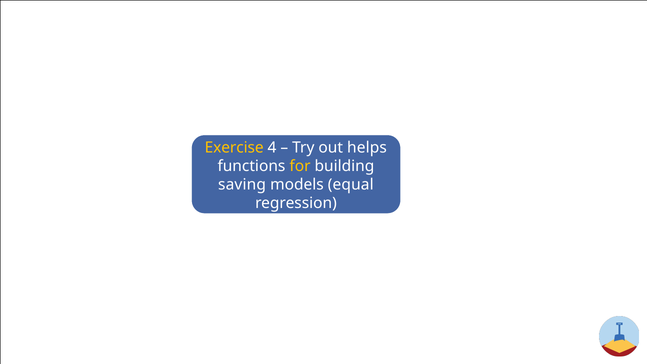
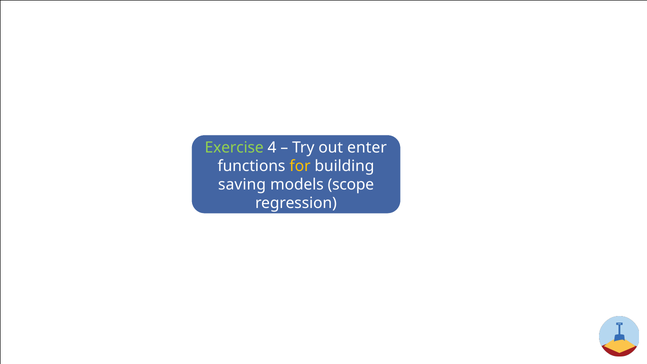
Exercise colour: yellow -> light green (234, 147)
helps: helps -> enter (367, 147)
equal: equal -> scope (351, 185)
